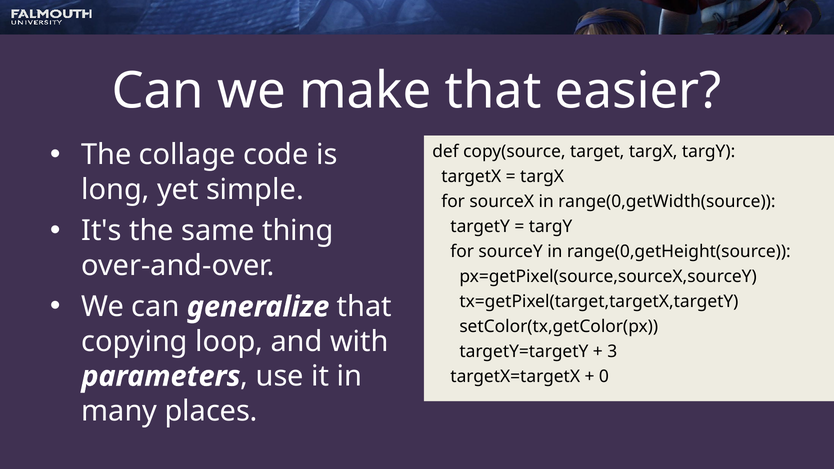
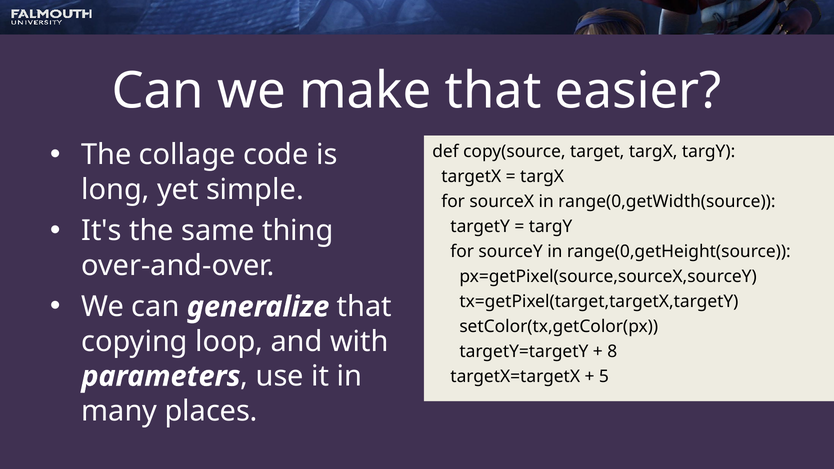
3: 3 -> 8 (612, 352)
0: 0 -> 5 (604, 377)
